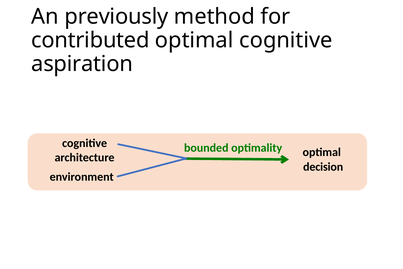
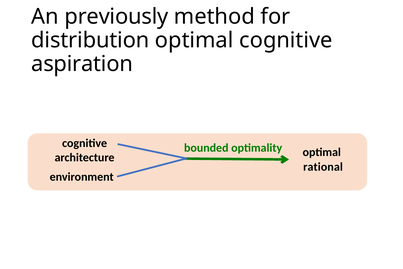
contributed: contributed -> distribution (90, 40)
decision: decision -> rational (323, 167)
